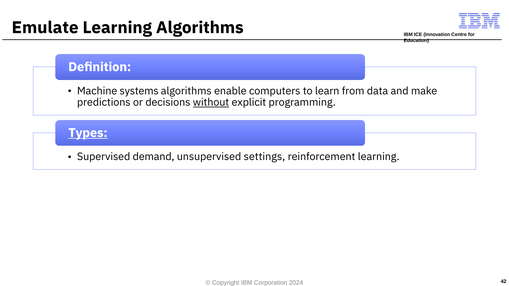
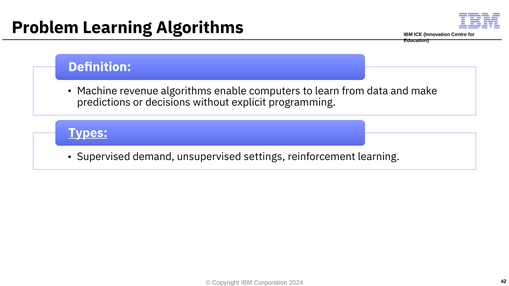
Emulate: Emulate -> Problem (45, 28)
systems: systems -> revenue (139, 91)
without underline: present -> none (211, 102)
